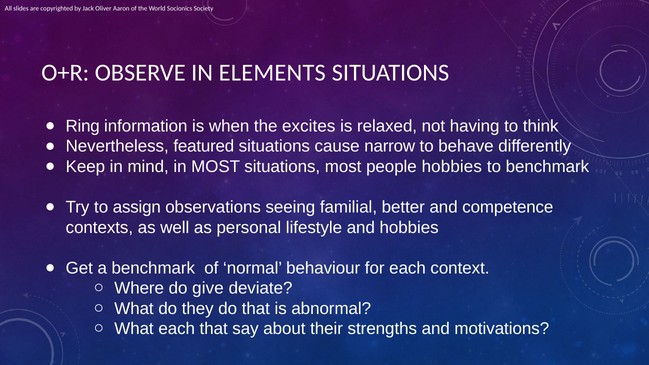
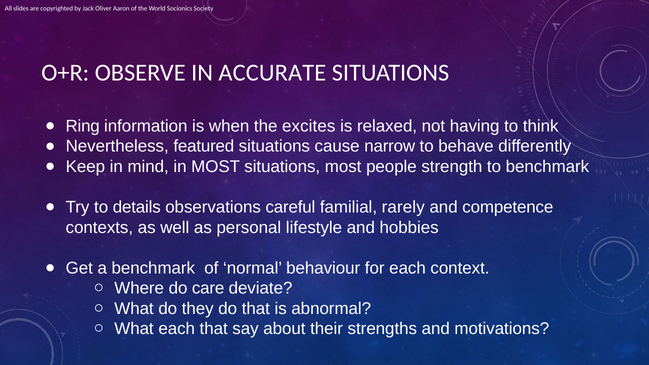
ELEMENTS: ELEMENTS -> ACCURATE (272, 73)
people hobbies: hobbies -> strength (452, 167)
assign: assign -> details (137, 207)
seeing: seeing -> careful (290, 207)
better: better -> rarely (403, 207)
give: give -> care (208, 288)
